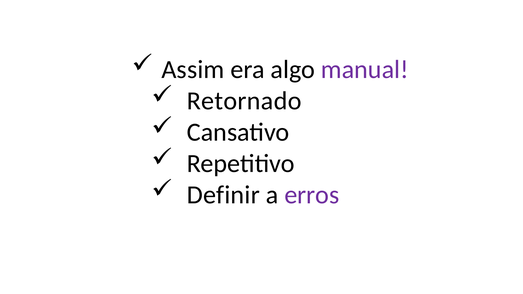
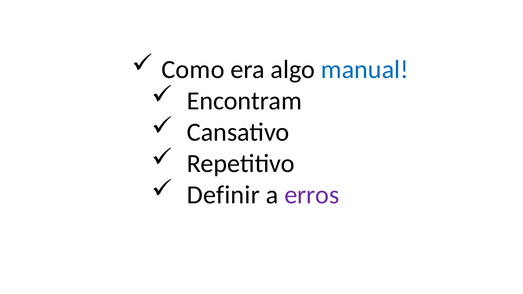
Assim: Assim -> Como (193, 69)
manual colour: purple -> blue (365, 69)
Retornado: Retornado -> Encontram (244, 101)
